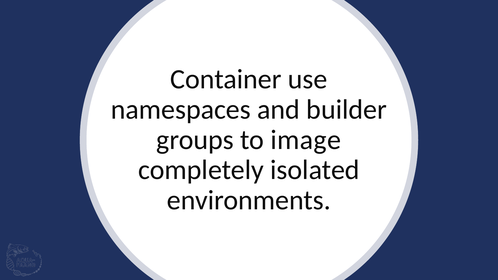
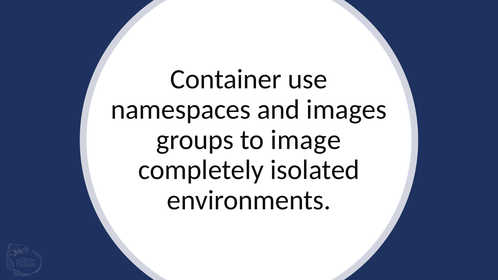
builder: builder -> images (347, 110)
